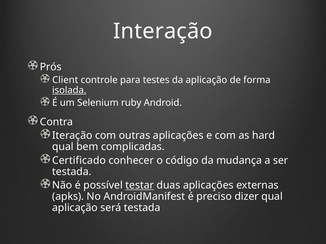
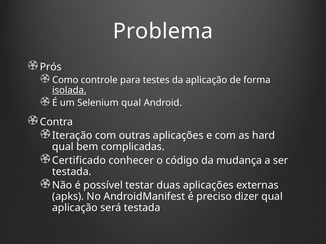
Interação: Interação -> Problema (163, 31)
Client: Client -> Como (65, 80)
Selenium ruby: ruby -> qual (131, 103)
testar underline: present -> none (140, 186)
